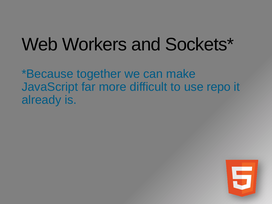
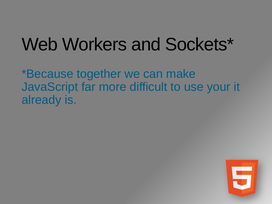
repo: repo -> your (219, 87)
